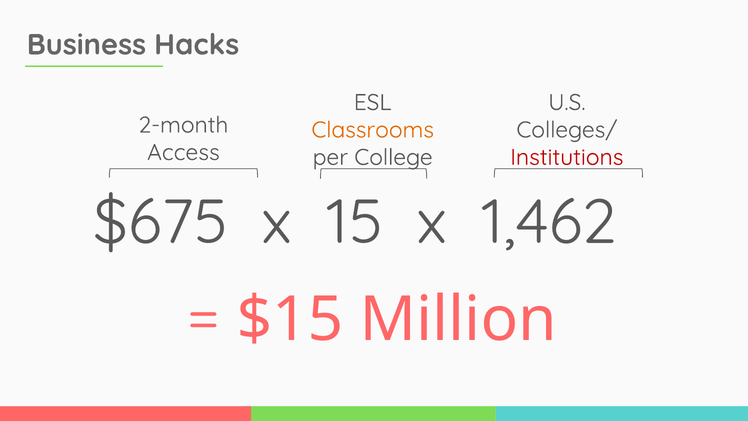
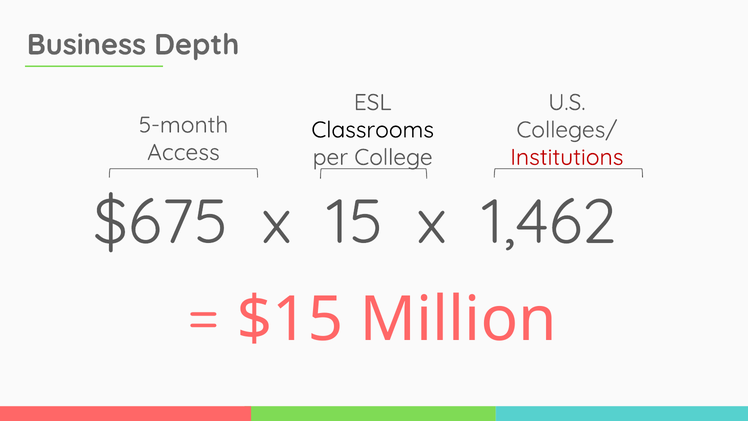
Hacks: Hacks -> Depth (197, 45)
2-month: 2-month -> 5-month (183, 125)
Classrooms colour: orange -> black (373, 130)
